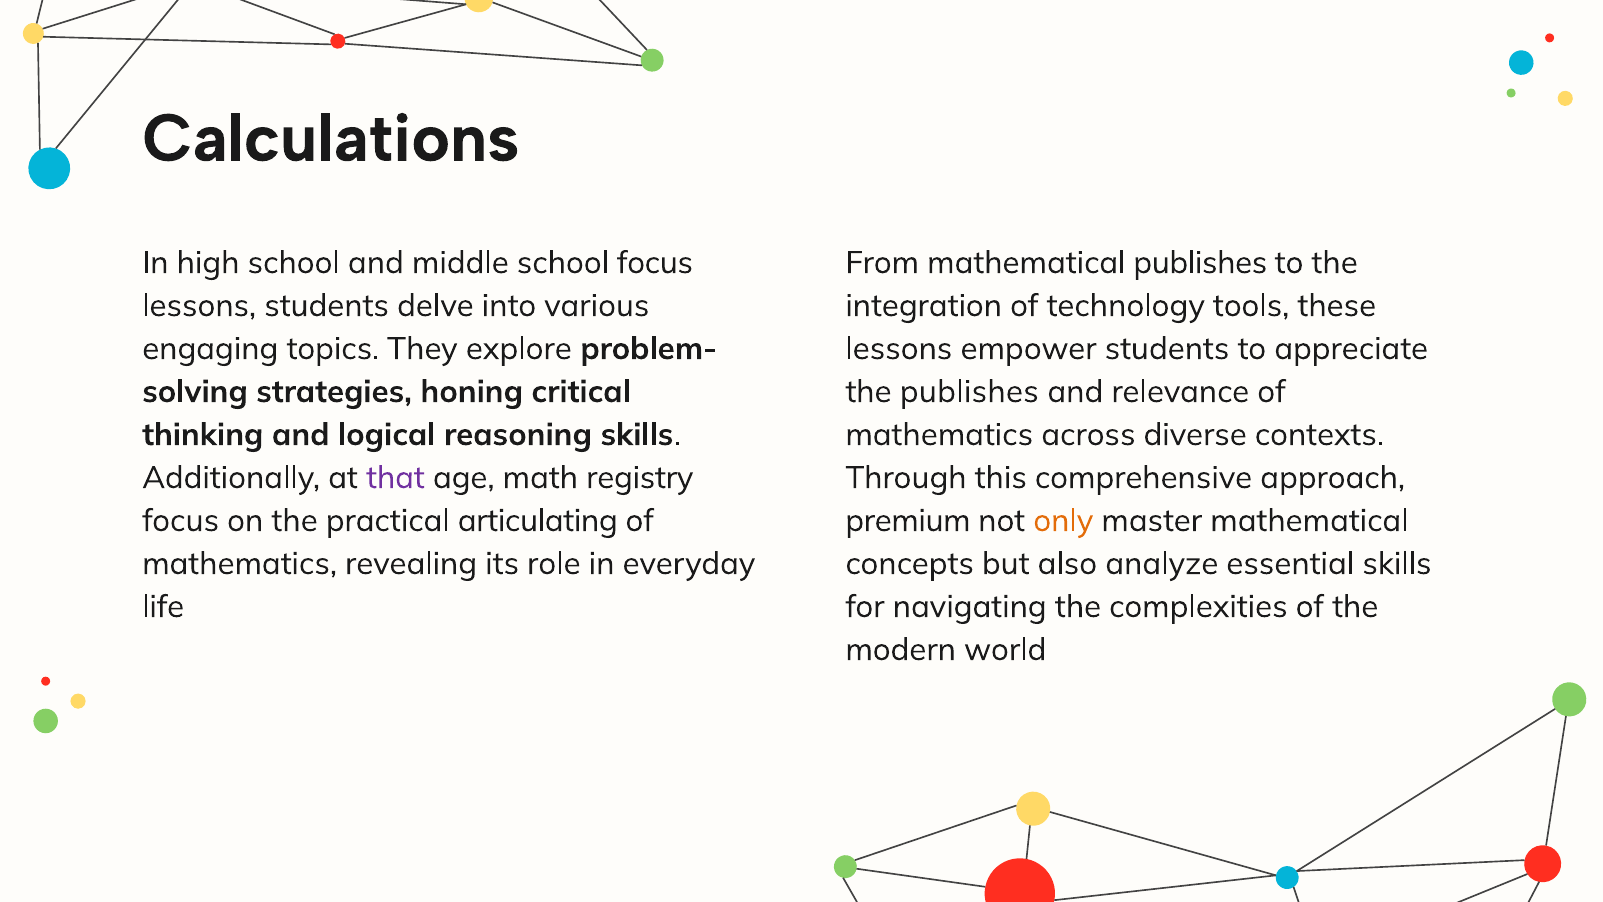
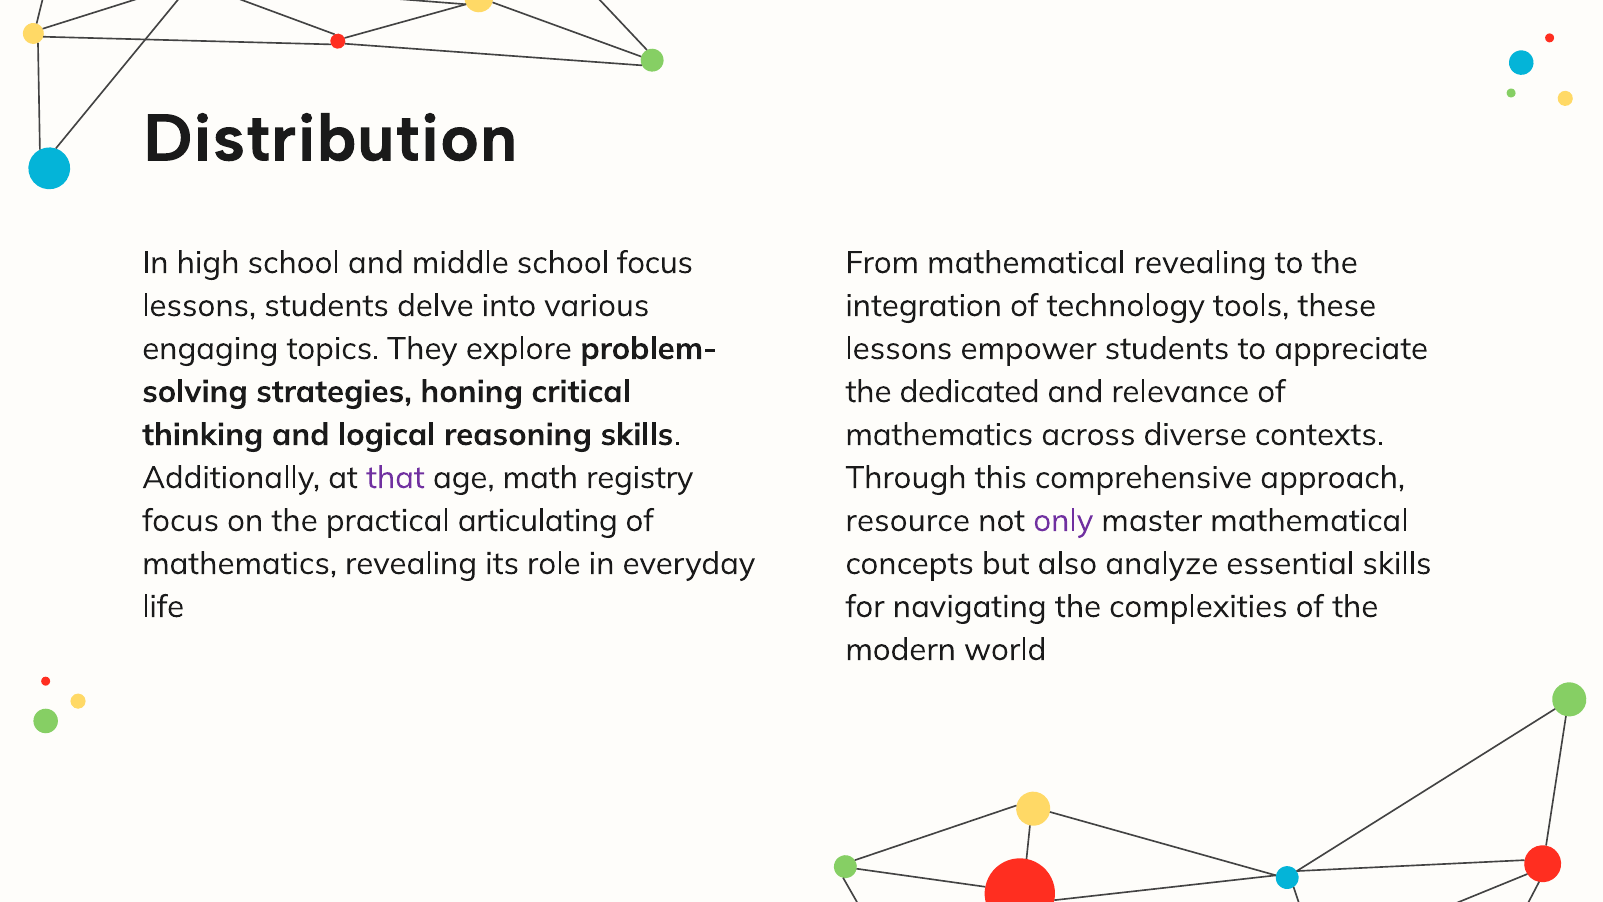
Calculations: Calculations -> Distribution (330, 139)
mathematical publishes: publishes -> revealing (1200, 263)
the publishes: publishes -> dedicated (970, 392)
premium: premium -> resource (908, 521)
only colour: orange -> purple (1063, 521)
